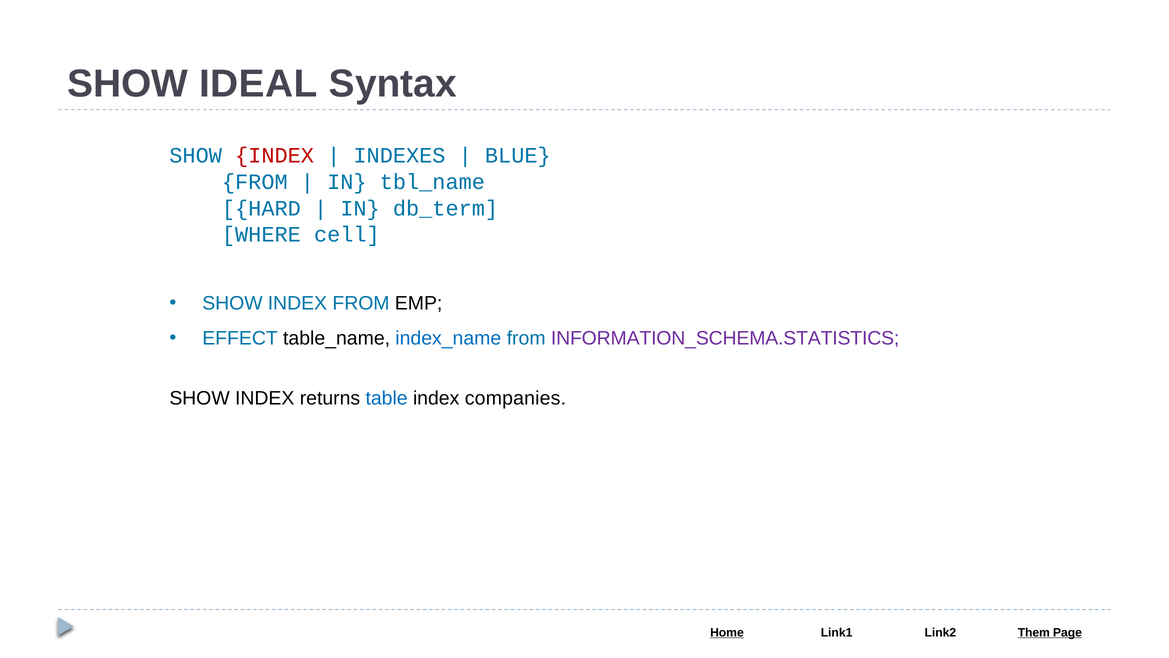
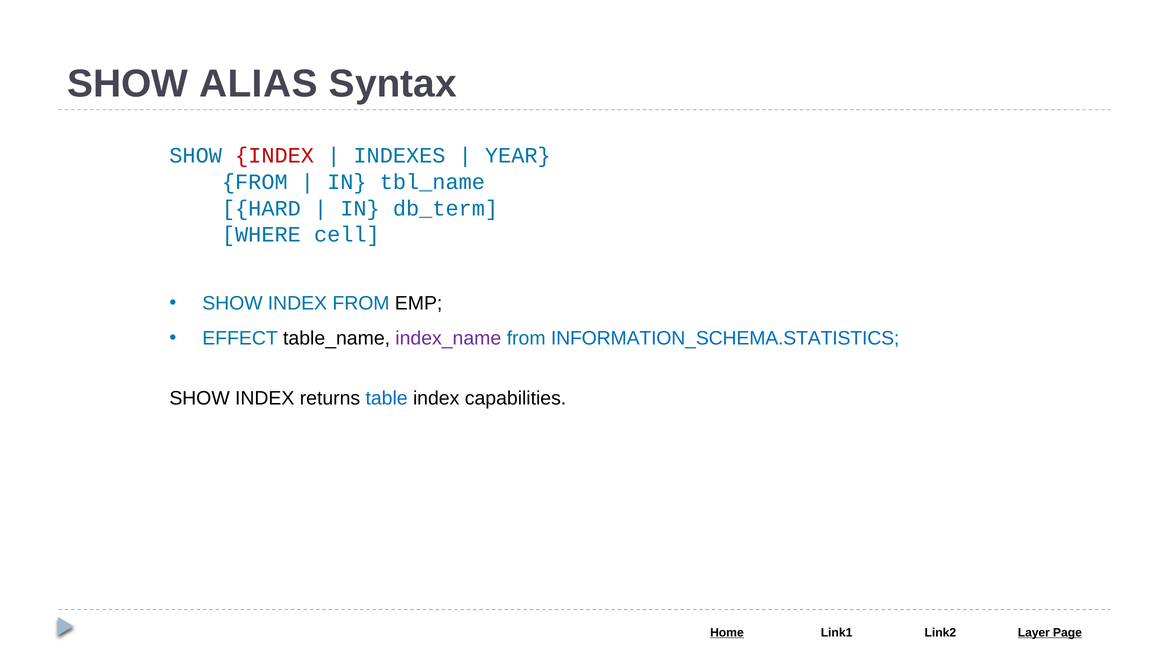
IDEAL: IDEAL -> ALIAS (258, 84)
BLUE: BLUE -> YEAR (518, 156)
index_name colour: blue -> purple (448, 338)
INFORMATION_SCHEMA.STATISTICS colour: purple -> blue (725, 338)
companies: companies -> capabilities (516, 398)
Them: Them -> Layer (1034, 632)
